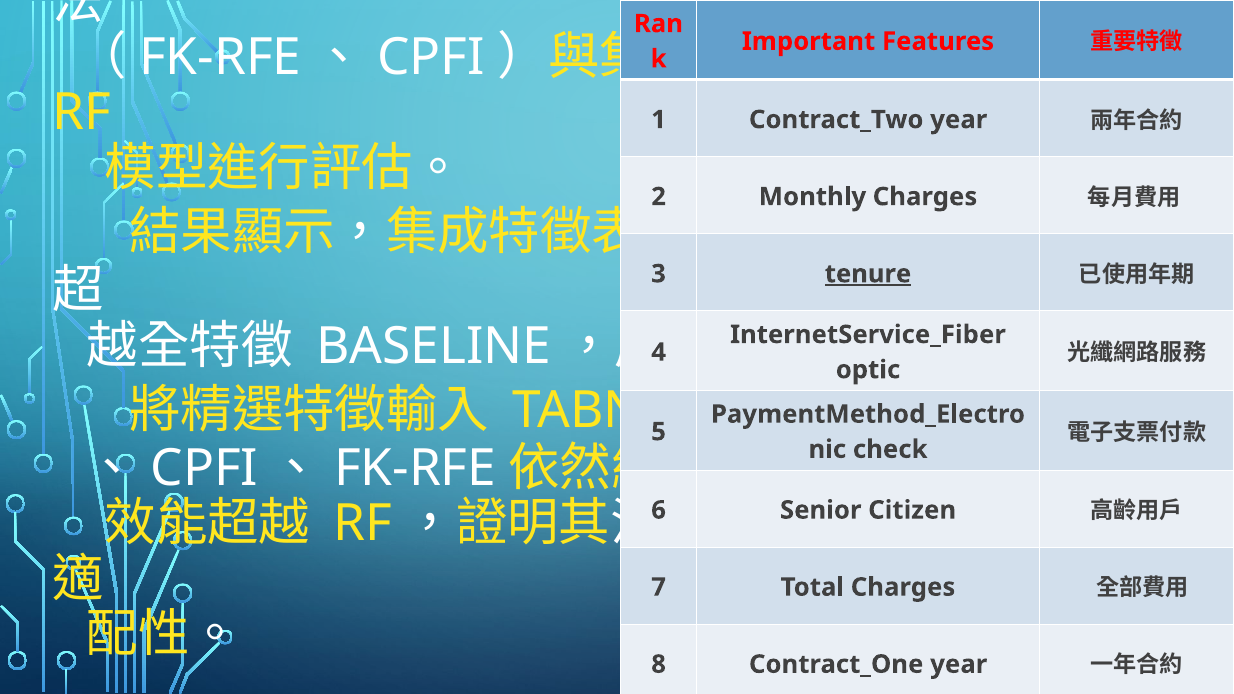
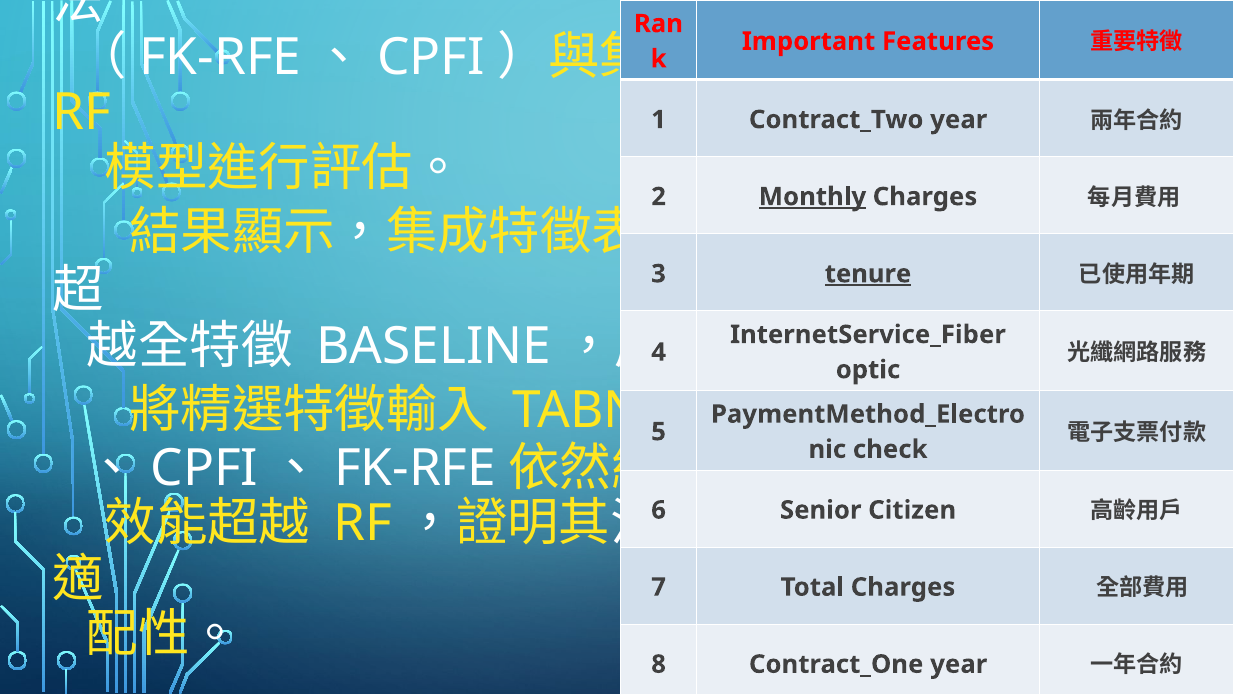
Monthly underline: none -> present (812, 197)
